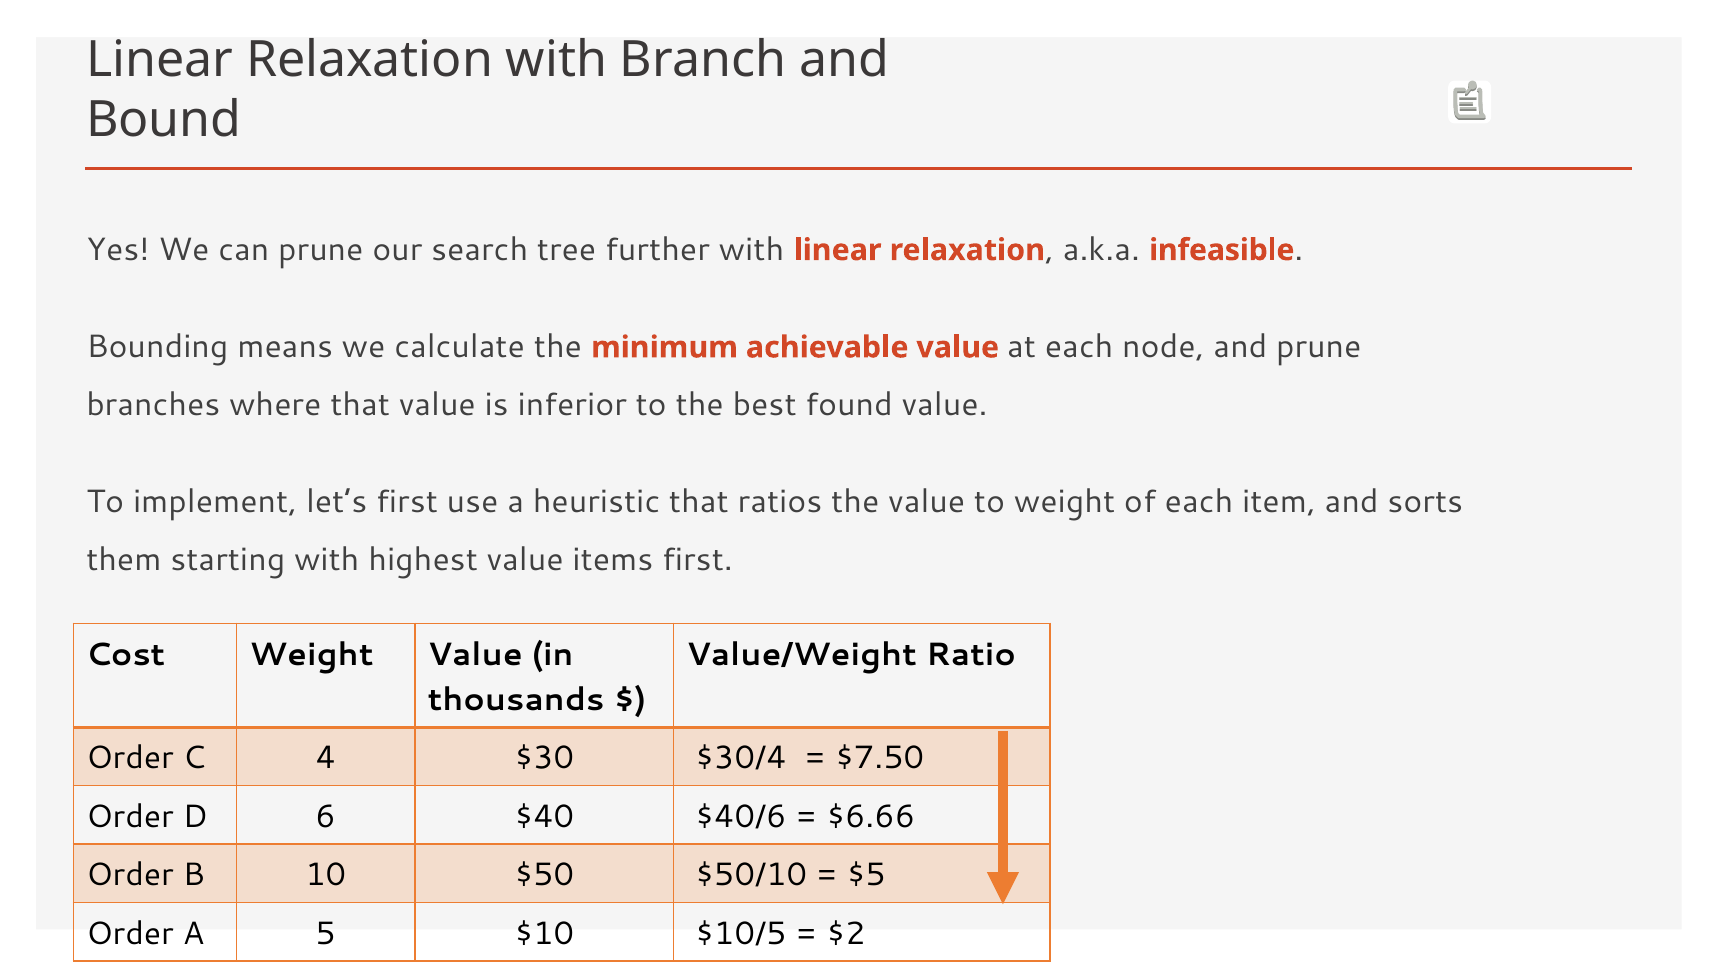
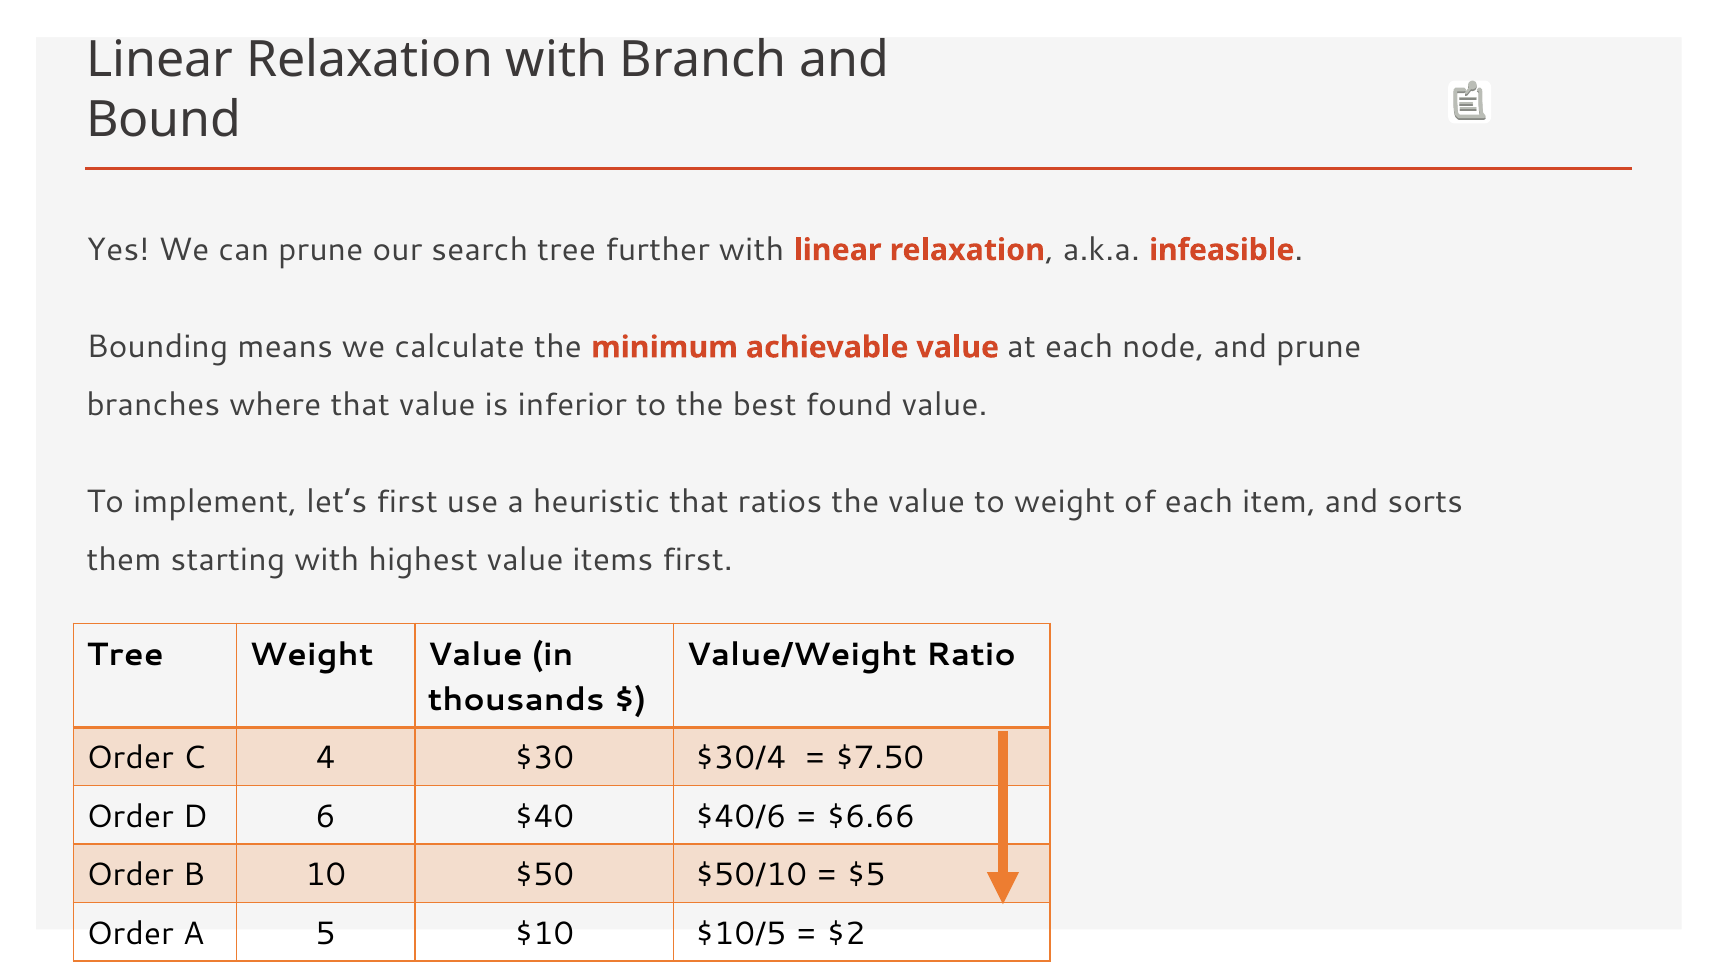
Cost: Cost -> Tree (125, 654)
